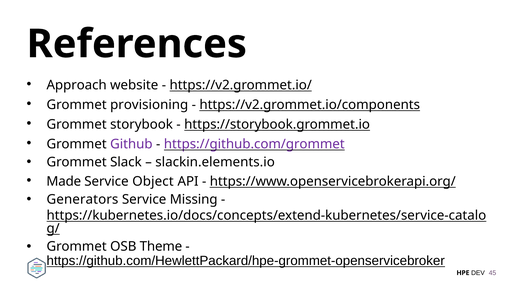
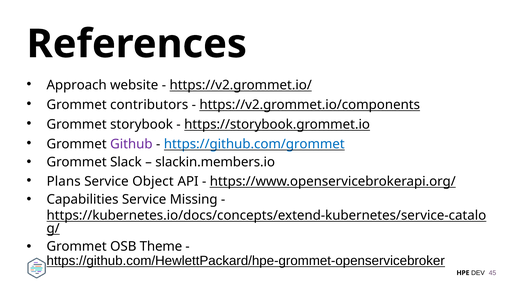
provisioning: provisioning -> contributors (149, 105)
https://github.com/grommet colour: purple -> blue (254, 144)
slackin.elements.io: slackin.elements.io -> slackin.members.io (215, 162)
Made: Made -> Plans (64, 182)
Generators: Generators -> Capabilities (83, 200)
